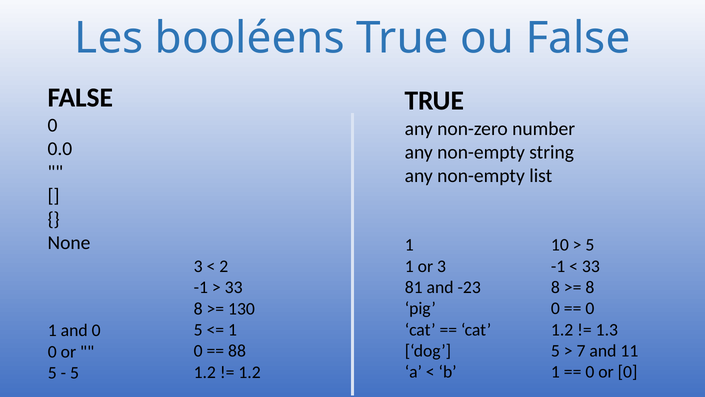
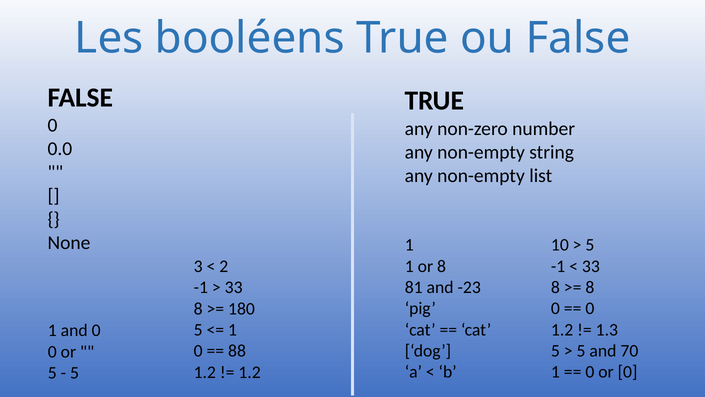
or 3: 3 -> 8 (442, 266)
130: 130 -> 180 (241, 308)
7: 7 -> 5 (581, 351)
11: 11 -> 70 (629, 351)
